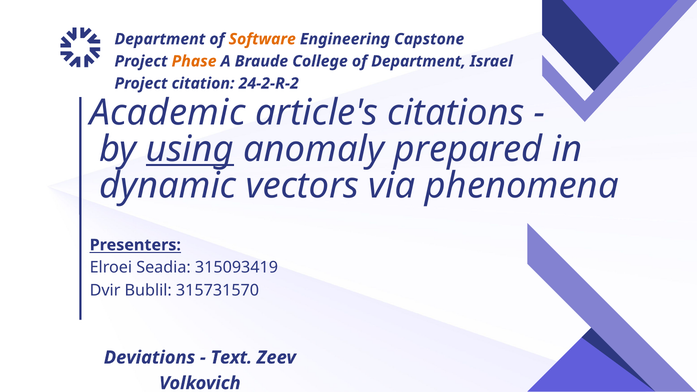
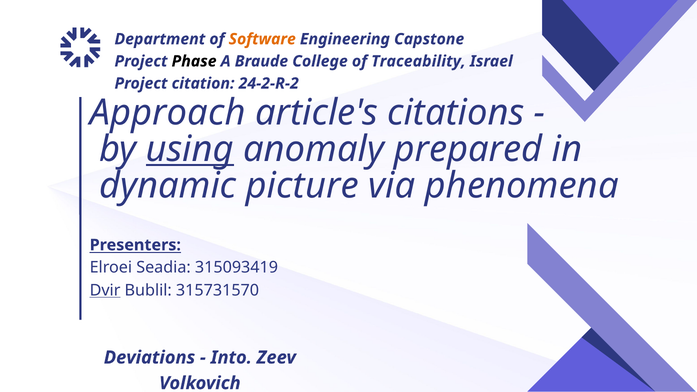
Phase colour: orange -> black (194, 61)
of Department: Department -> Traceability (418, 61)
Academic: Academic -> Approach (168, 113)
vectors: vectors -> picture (302, 186)
Dvir underline: none -> present (105, 290)
Text: Text -> Into (231, 358)
